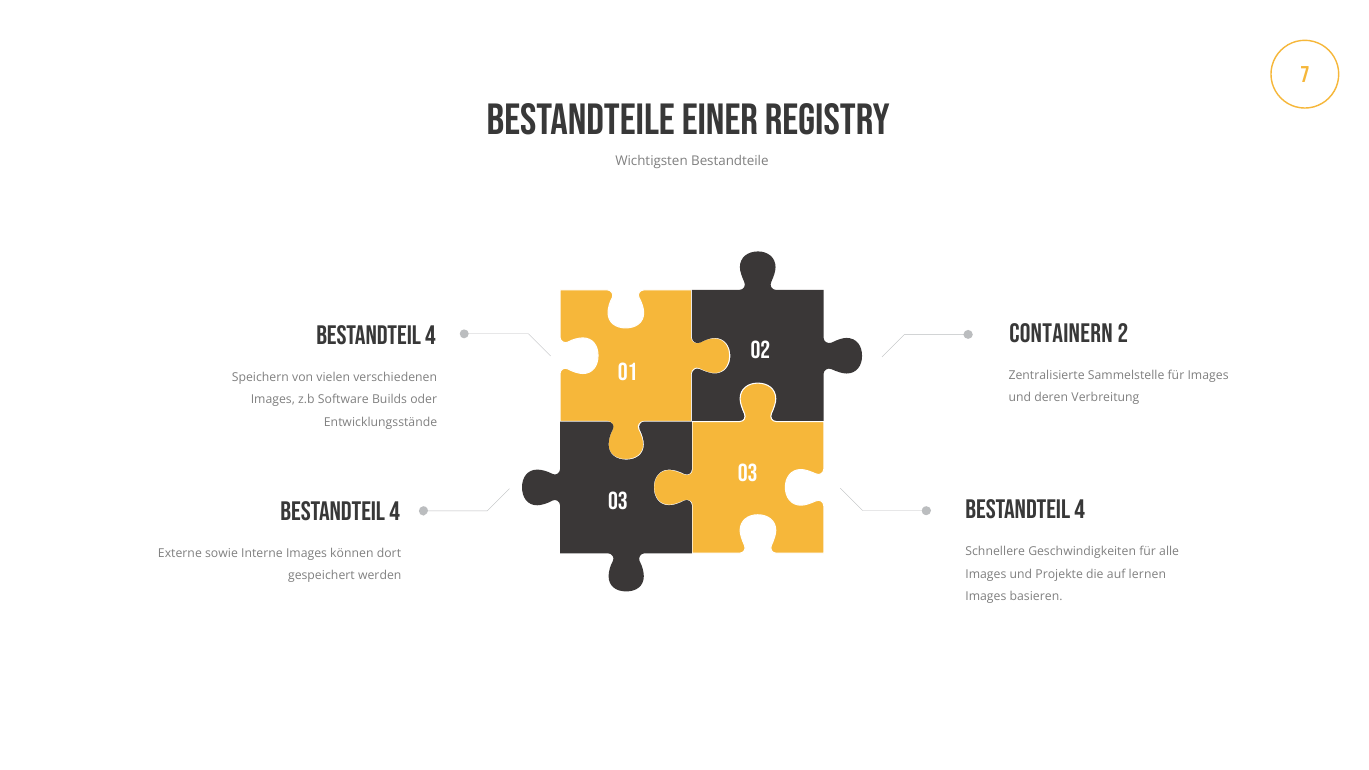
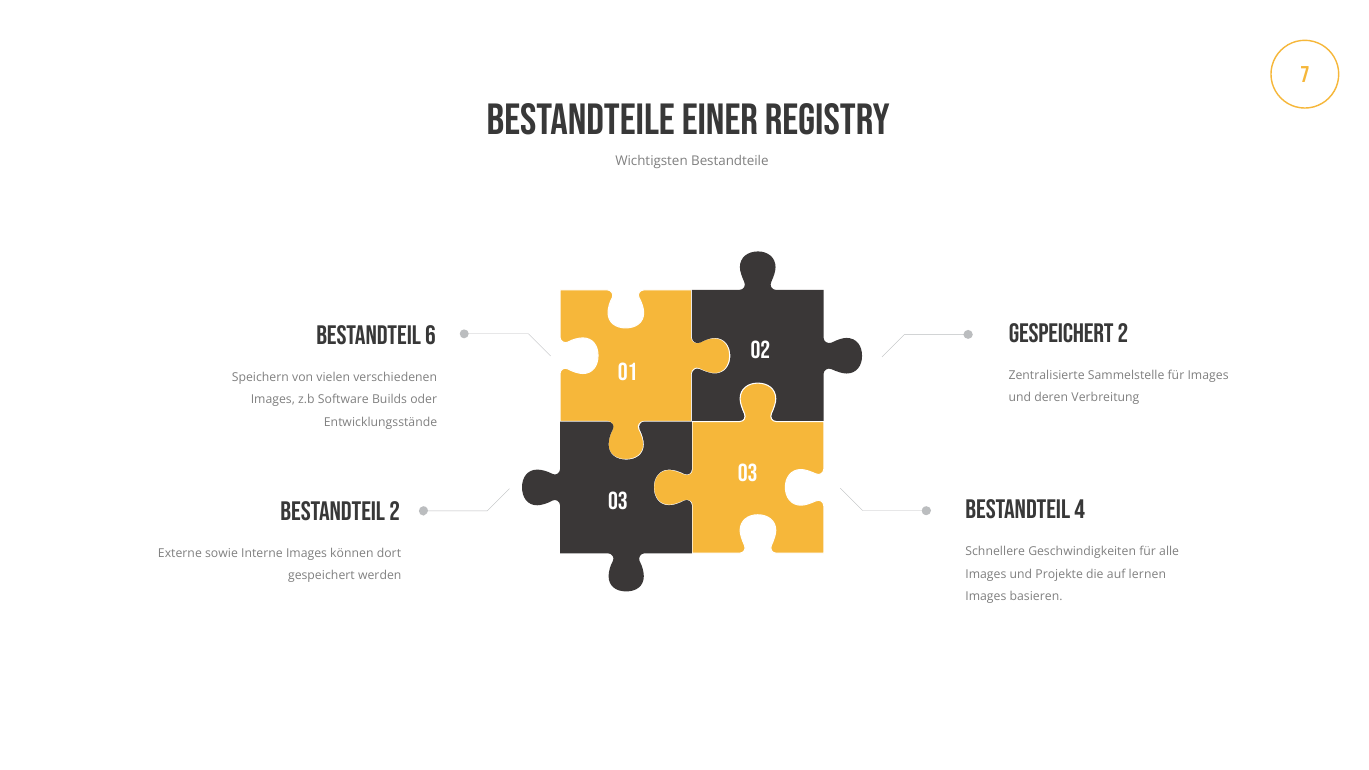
Containern: Containern -> Gespeichert (1061, 333)
4: 4 -> 6 (431, 336)
4: 4 -> 2 (395, 512)
